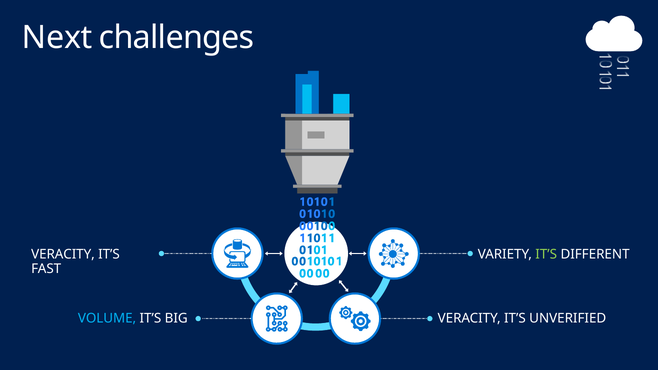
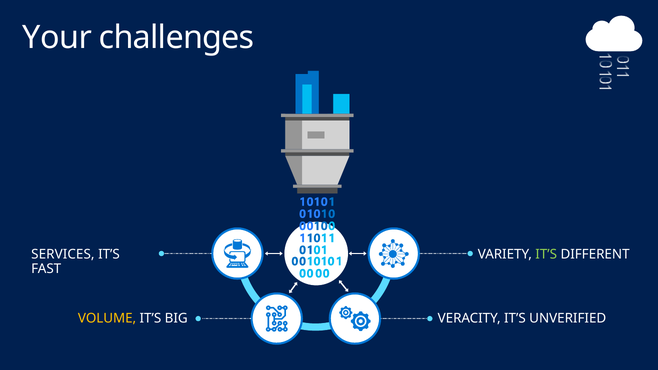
Next: Next -> Your (57, 38)
VERACITY: VERACITY -> SERVICES (63, 255)
VOLUME colour: light blue -> yellow (107, 318)
